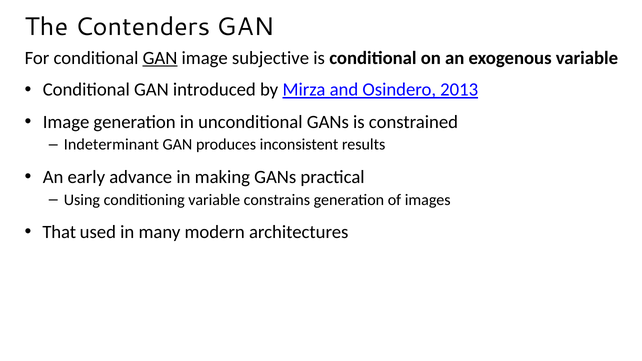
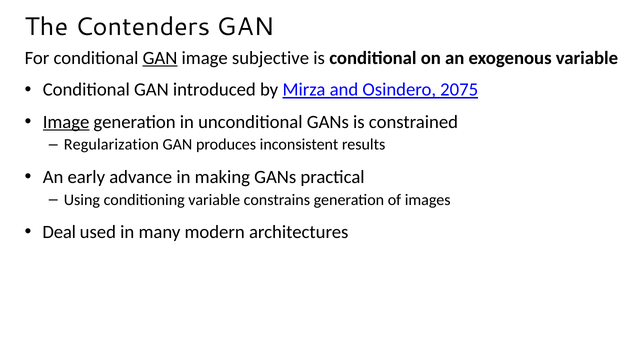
2013: 2013 -> 2075 (459, 90)
Image underline: none -> present (66, 122)
Indeterminant: Indeterminant -> Regularization (111, 145)
That: That -> Deal (59, 232)
